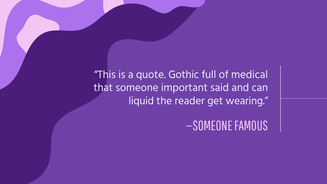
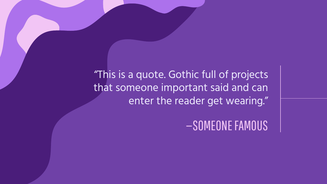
medical: medical -> projects (250, 74)
liquid: liquid -> enter (141, 101)
